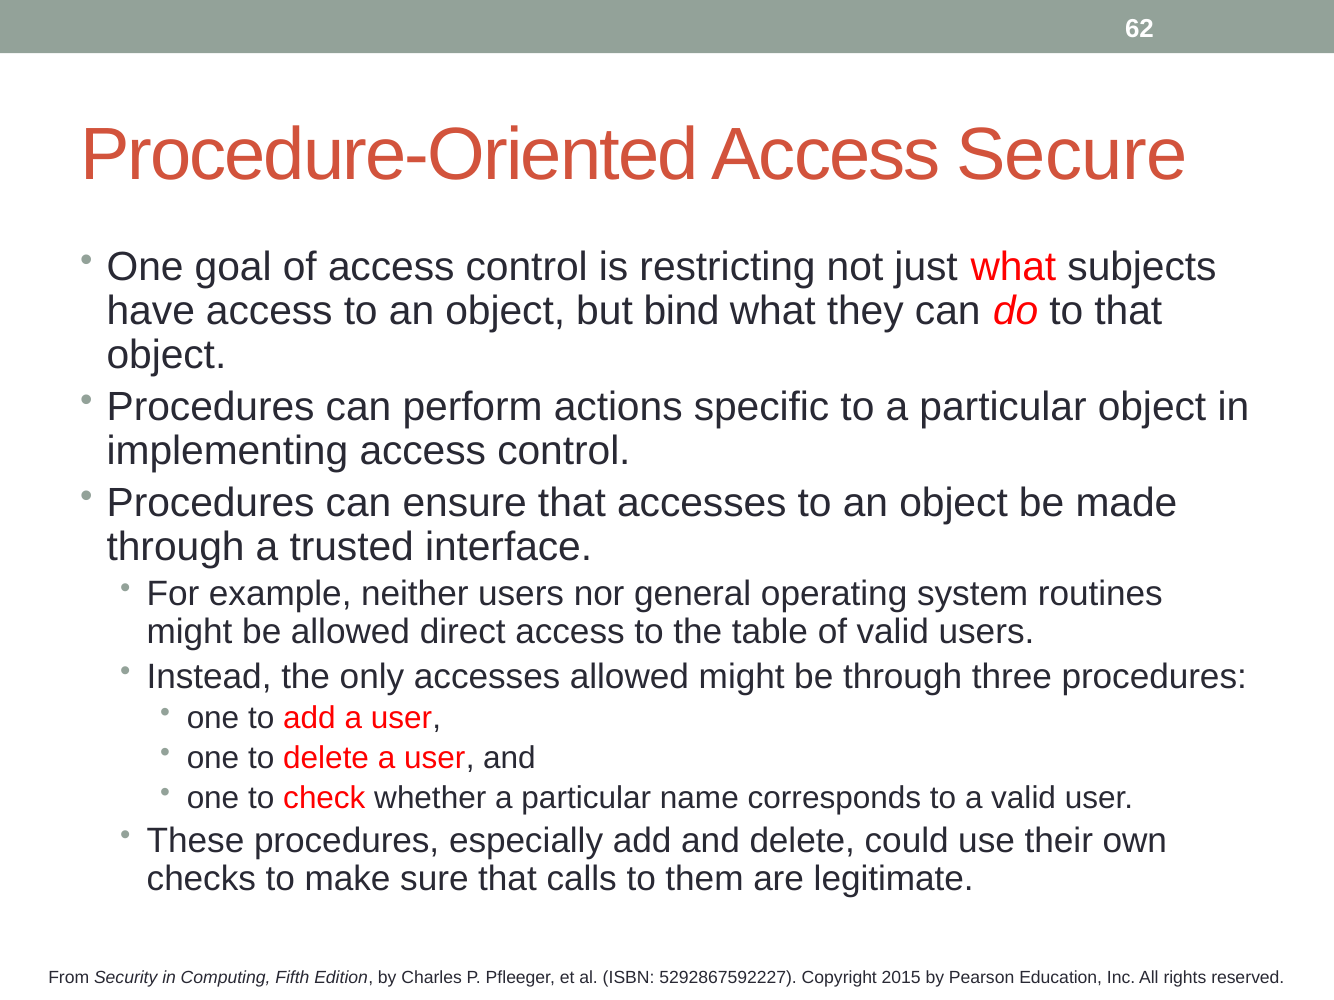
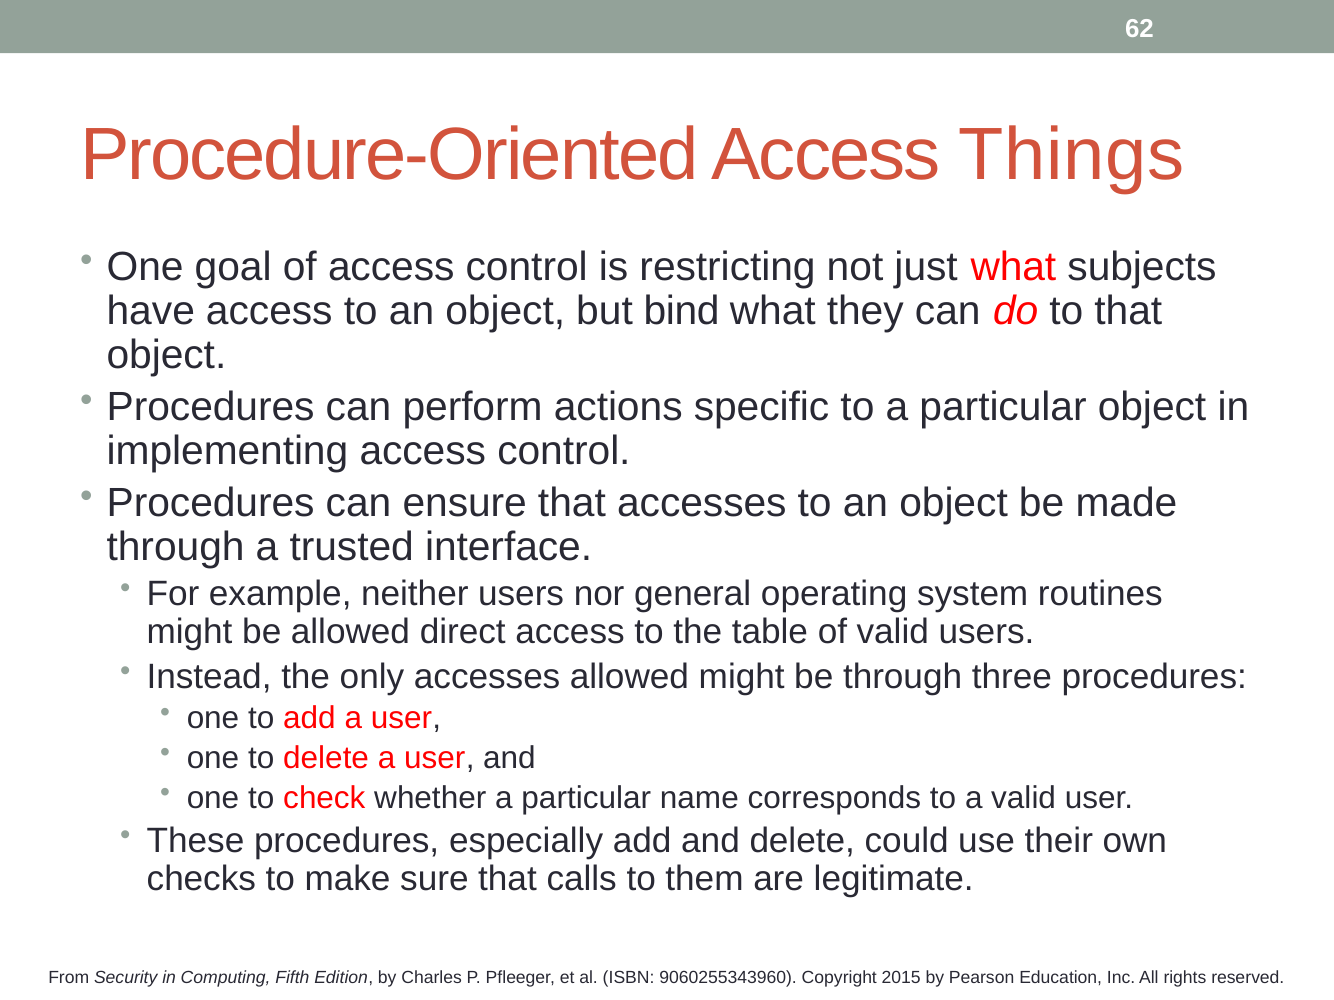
Secure: Secure -> Things (1071, 155)
5292867592227: 5292867592227 -> 9060255343960 (728, 978)
